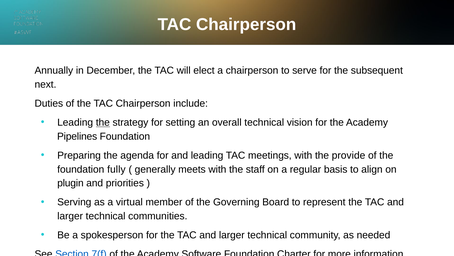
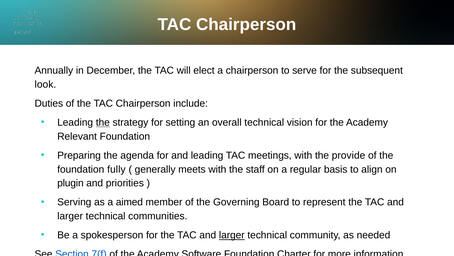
next: next -> look (45, 84)
Pipelines: Pipelines -> Relevant (77, 136)
virtual: virtual -> aimed (129, 202)
larger underline: none -> present (232, 235)
